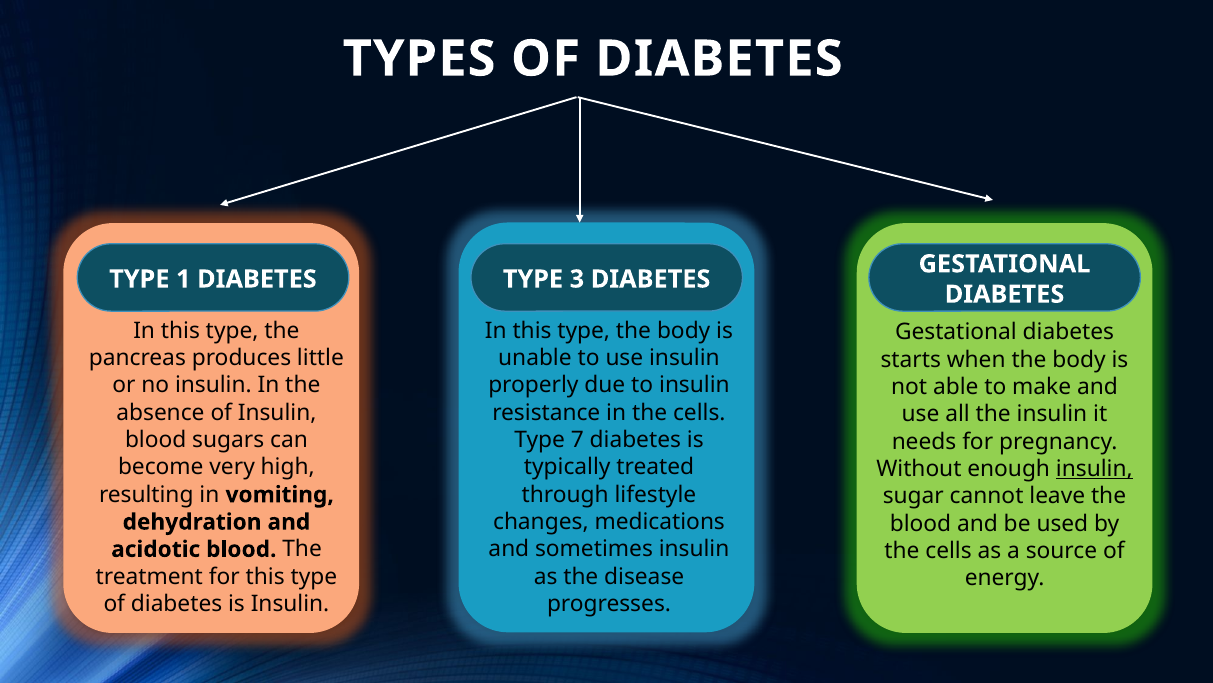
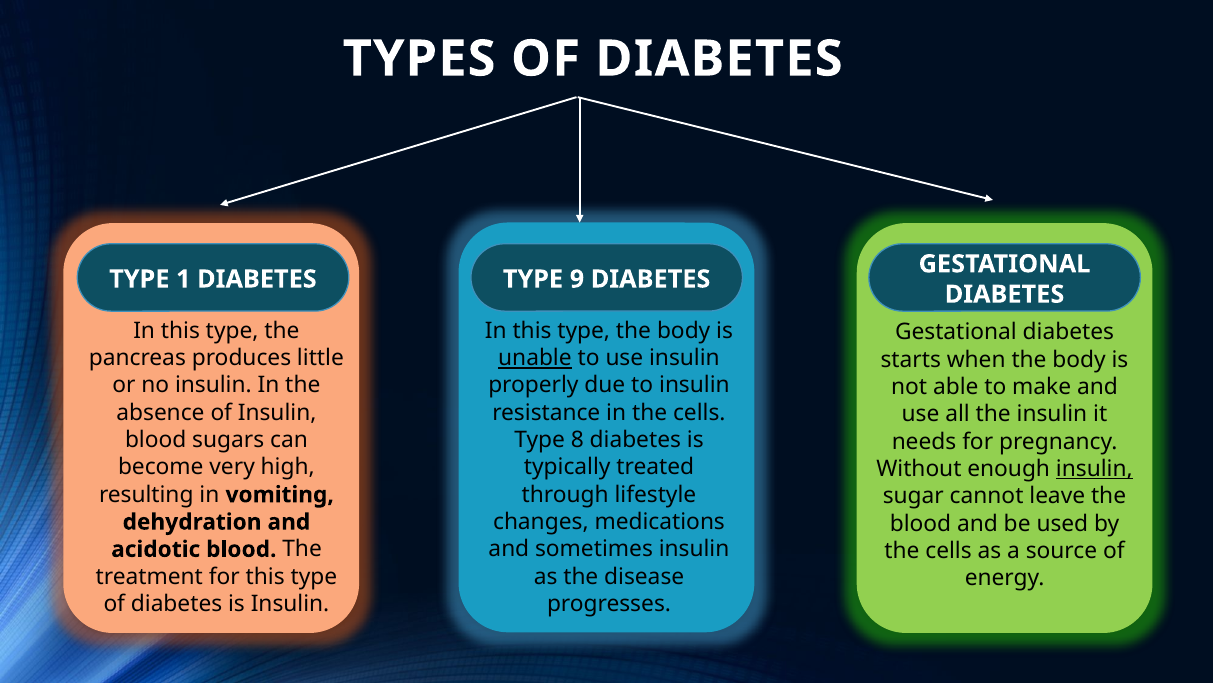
3: 3 -> 9 (577, 279)
unable underline: none -> present (535, 358)
7: 7 -> 8 (577, 440)
